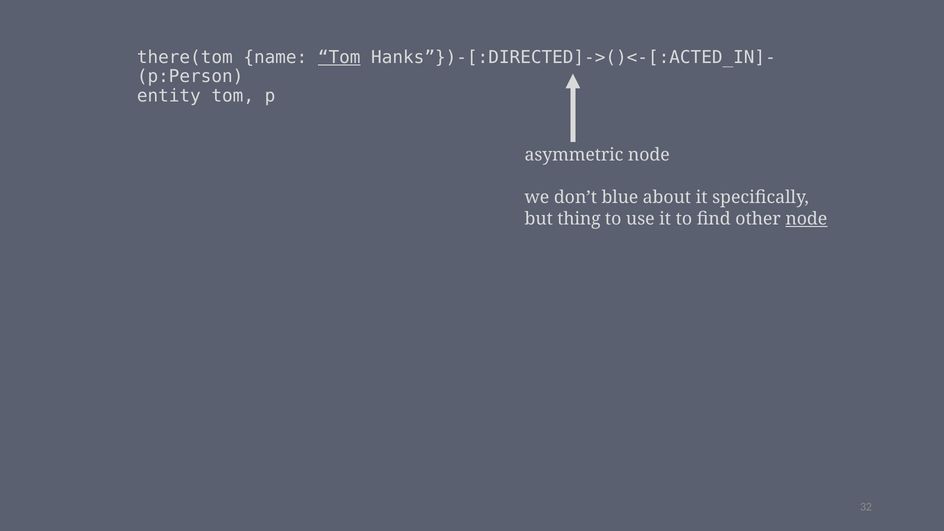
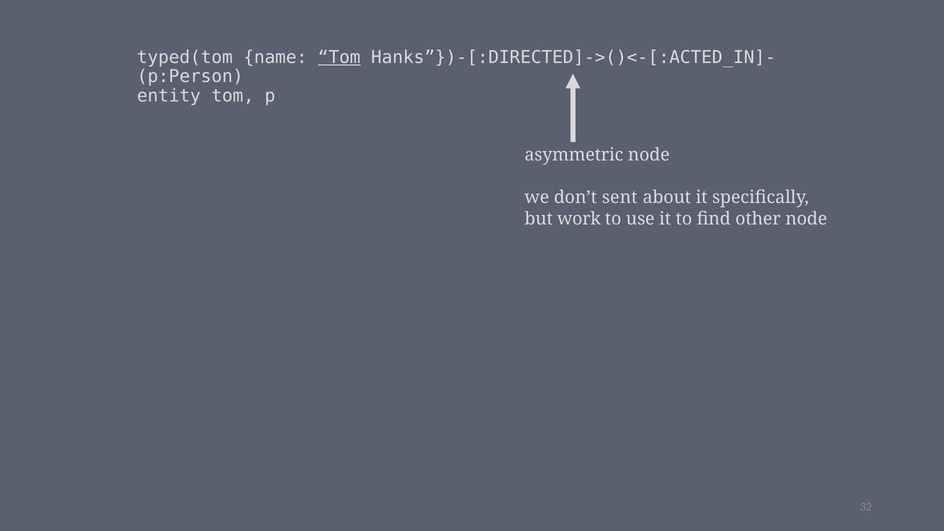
there(tom: there(tom -> typed(tom (185, 57)
blue: blue -> sent (620, 198)
thing: thing -> work (579, 219)
node underline: present -> none (806, 219)
